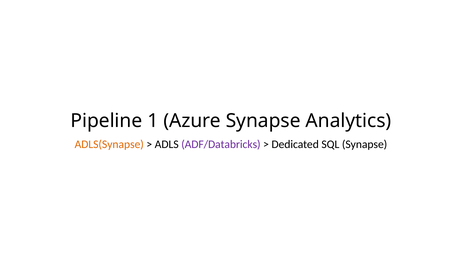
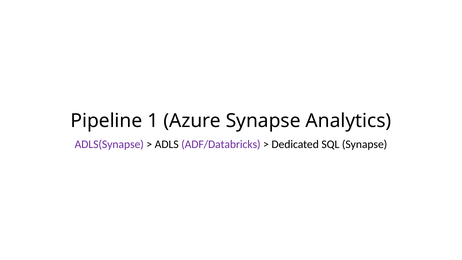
ADLS(Synapse colour: orange -> purple (109, 144)
